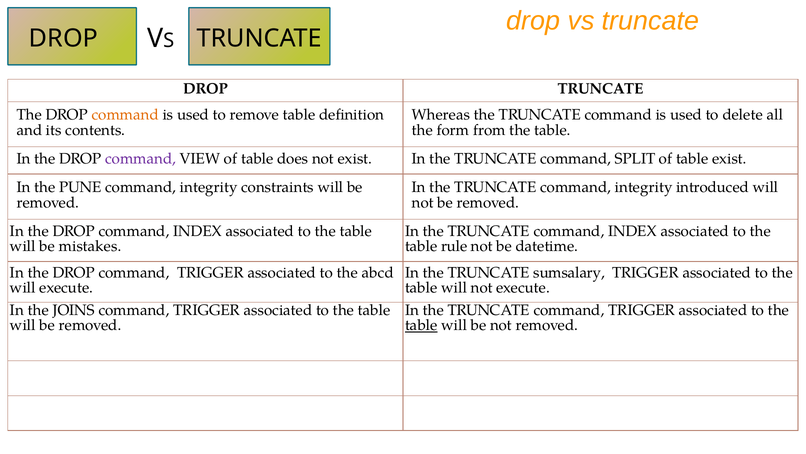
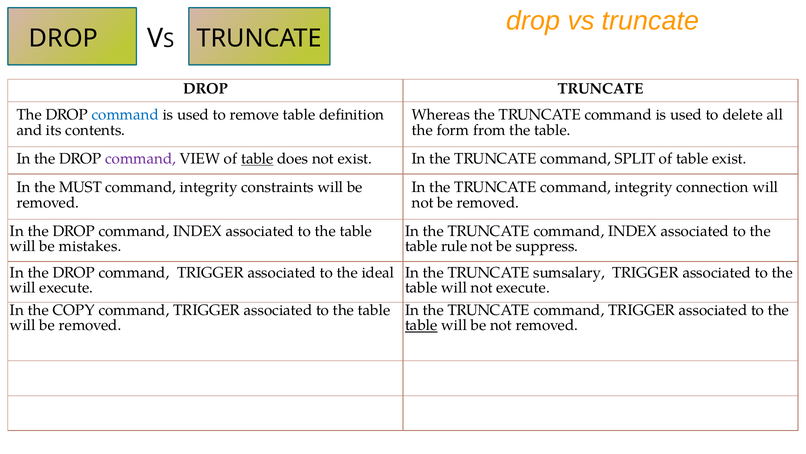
command colour: orange -> blue (125, 115)
table underline: none -> present (257, 159)
PUNE: PUNE -> MUST (80, 187)
introduced: introduced -> connection (712, 187)
datetime: datetime -> suppress (547, 246)
abcd: abcd -> ideal (378, 272)
JOINS: JOINS -> COPY (74, 310)
